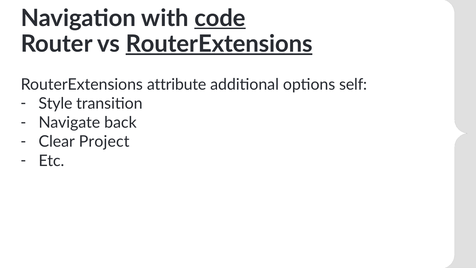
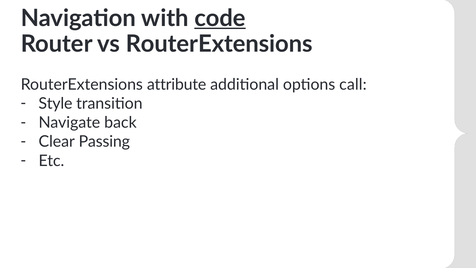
RouterExtensions underline: present -> none (219, 44)
self: self -> call (353, 84)
Project: Project -> Passing (104, 142)
